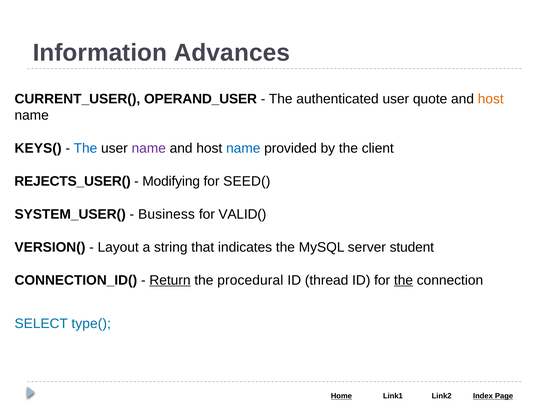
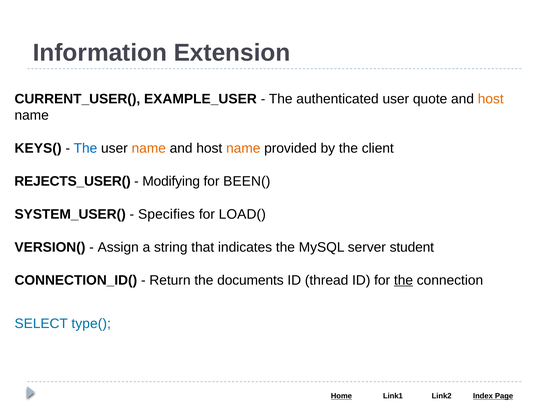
Advances: Advances -> Extension (232, 53)
OPERAND_USER: OPERAND_USER -> EXAMPLE_USER (200, 99)
name colour: purple -> orange (149, 148)
name colour: blue -> orange (243, 148)
SEED(: SEED( -> BEEN( (247, 181)
Business: Business -> Specifies (166, 214)
VALID(: VALID( -> LOAD( (242, 214)
Layout: Layout -> Assign (118, 247)
Return underline: present -> none (170, 280)
procedural: procedural -> documents (250, 280)
